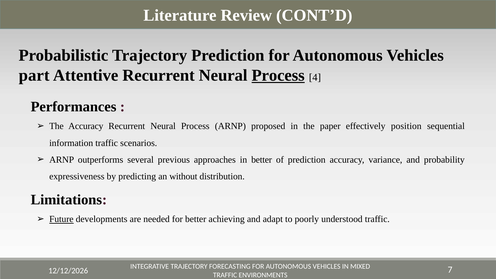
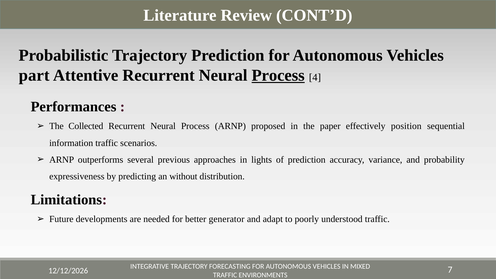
The Accuracy: Accuracy -> Collected (86, 126)
in better: better -> lights (262, 160)
Future underline: present -> none (61, 219)
achieving: achieving -> generator (227, 219)
